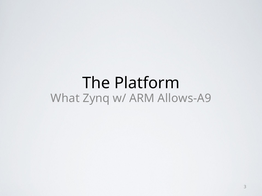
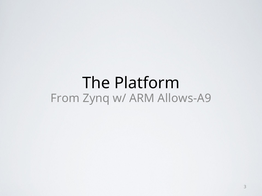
What: What -> From (65, 99)
